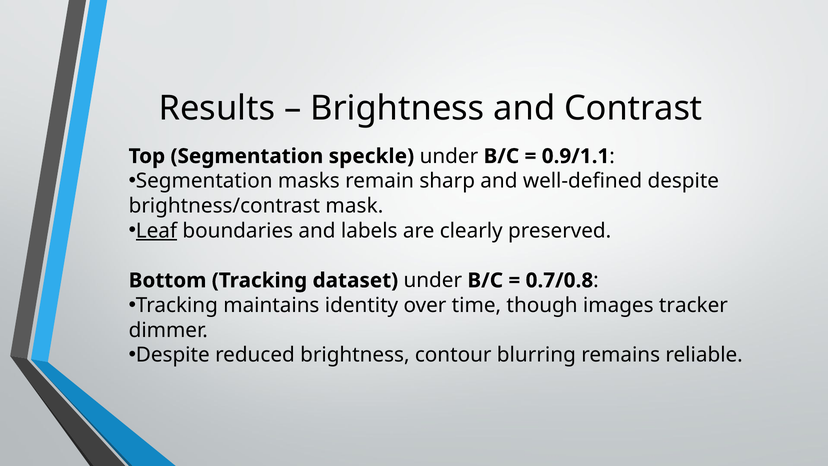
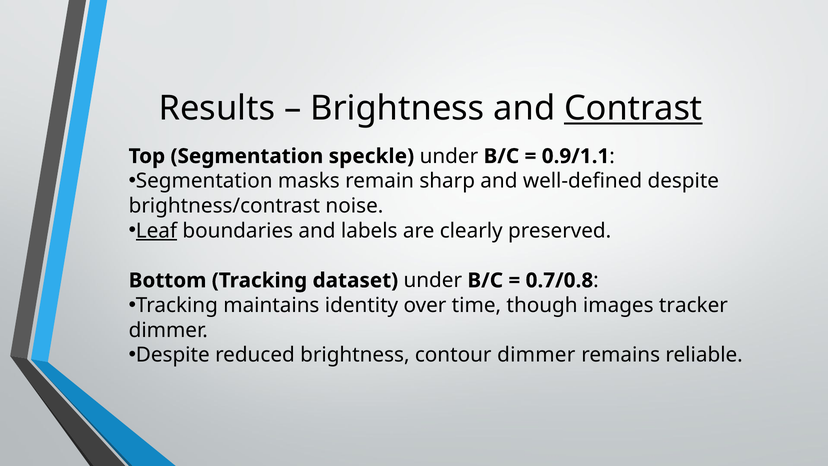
Contrast underline: none -> present (633, 108)
mask: mask -> noise (354, 206)
contour blurring: blurring -> dimmer (536, 355)
